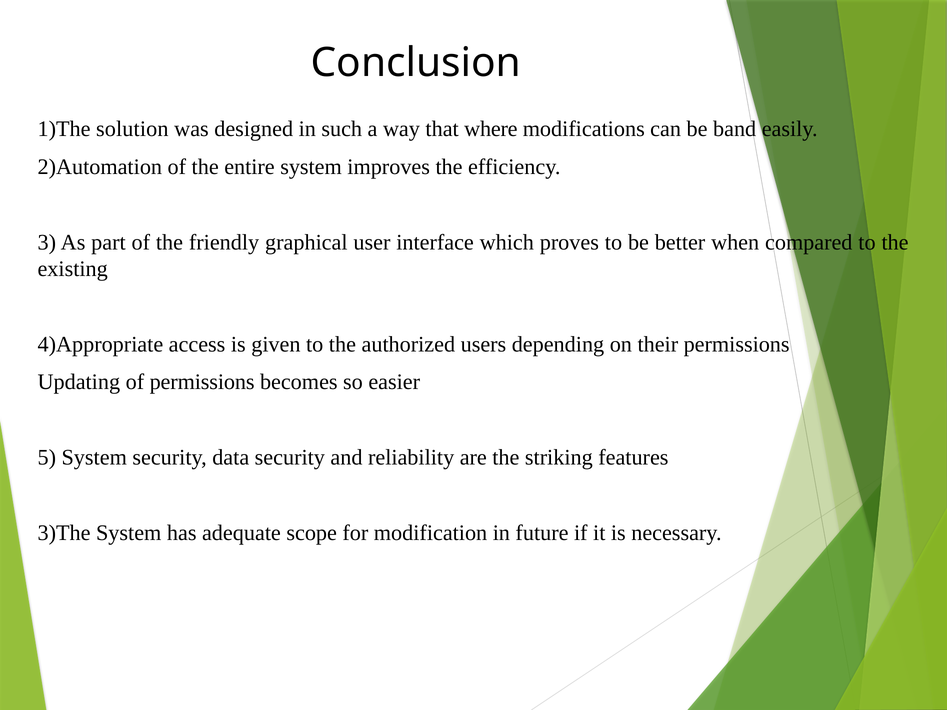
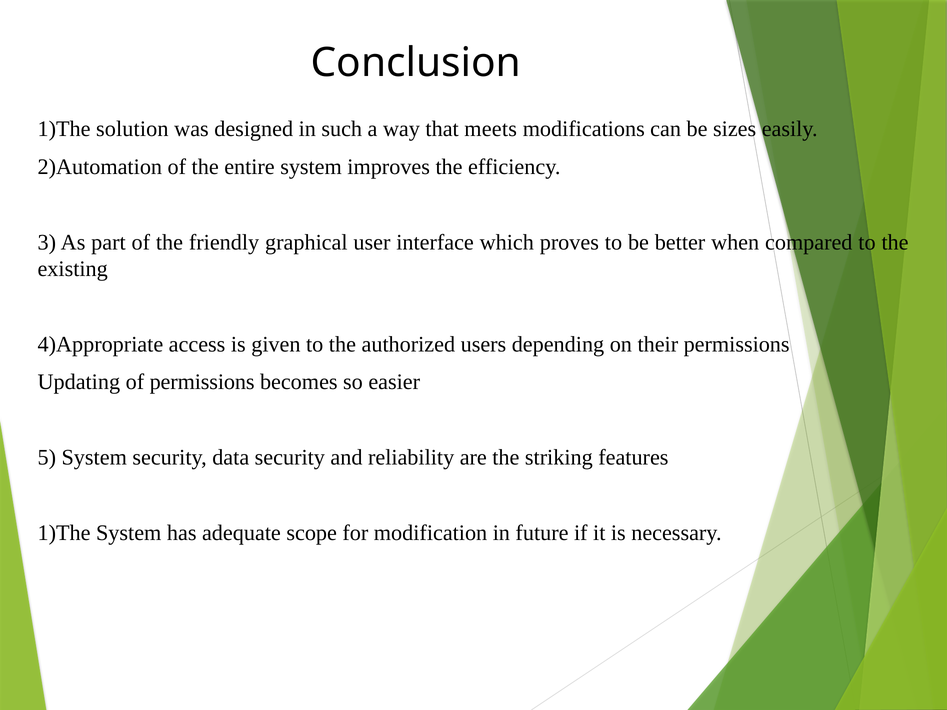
where: where -> meets (491, 129)
band: band -> sizes (735, 129)
3)The: 3)The -> 1)The (64, 533)
